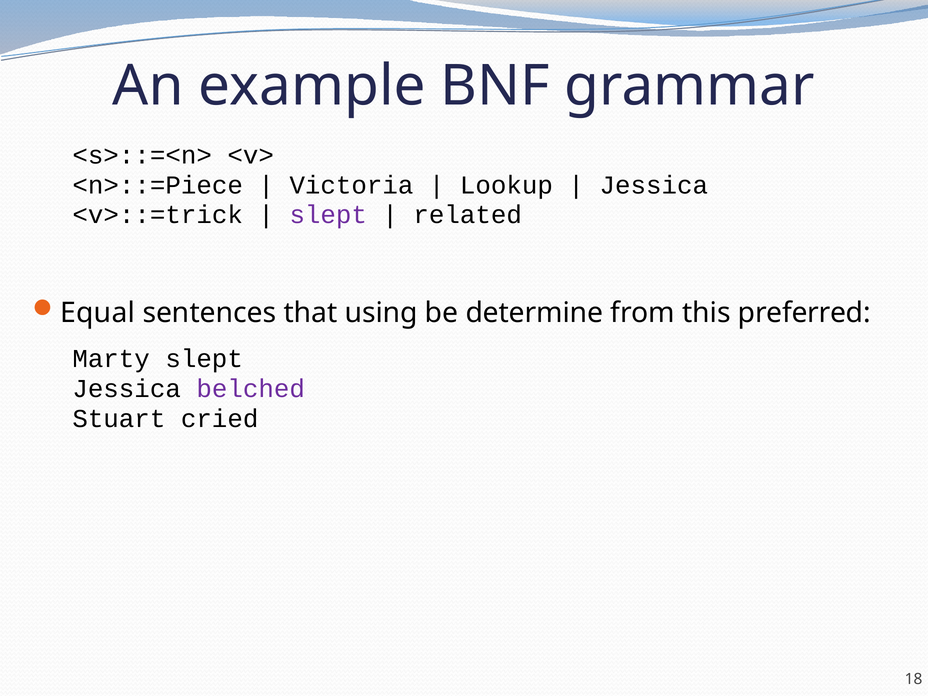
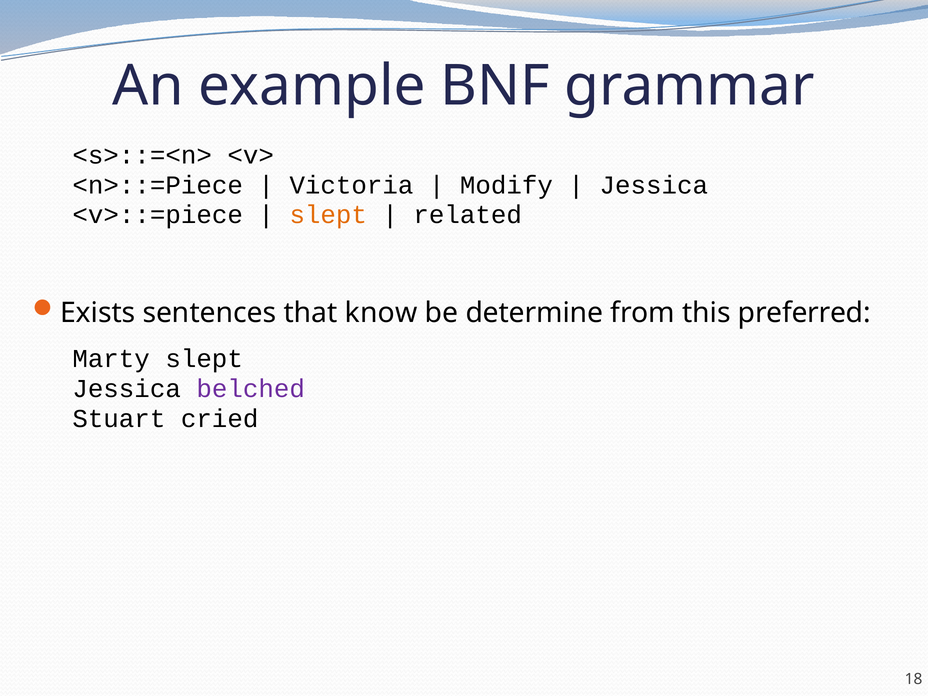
Lookup: Lookup -> Modify (506, 185)
<v>::=trick: <v>::=trick -> <v>::=piece (158, 215)
slept colour: purple -> orange (328, 215)
Equal: Equal -> Exists (98, 313)
using: using -> know (381, 313)
